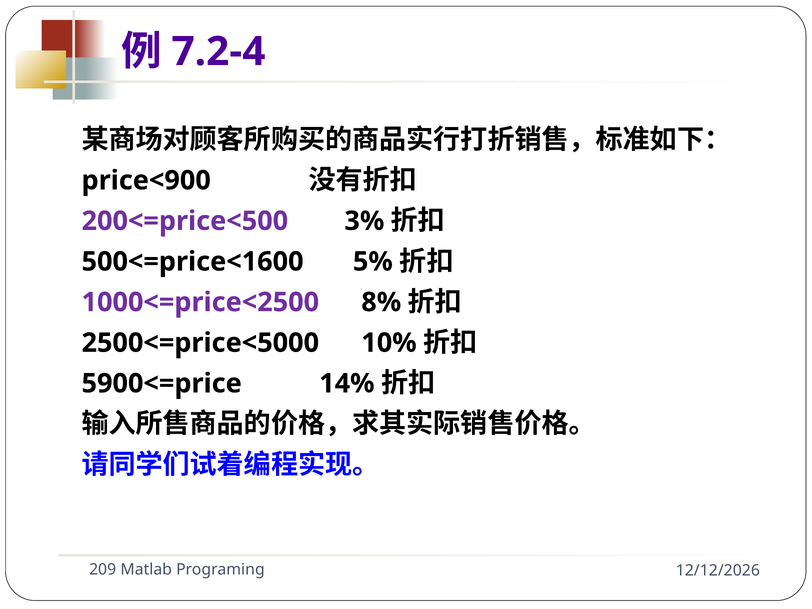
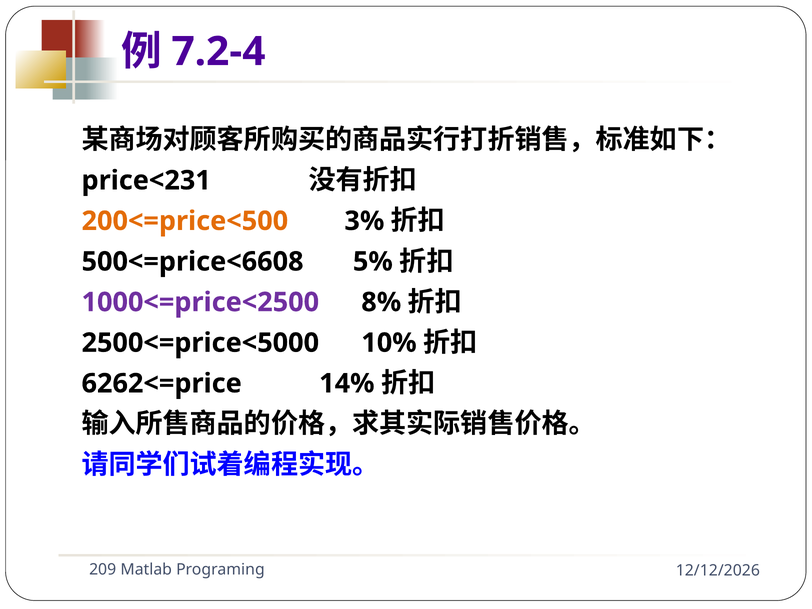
price<900: price<900 -> price<231 (146, 180)
200<=price<500 colour: purple -> orange (185, 221)
500<=price<1600: 500<=price<1600 -> 500<=price<6608 (193, 262)
5900<=price: 5900<=price -> 6262<=price (162, 383)
